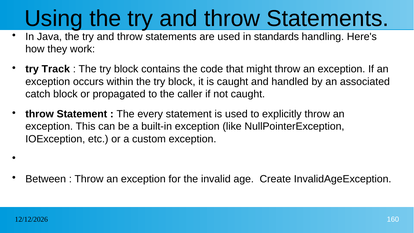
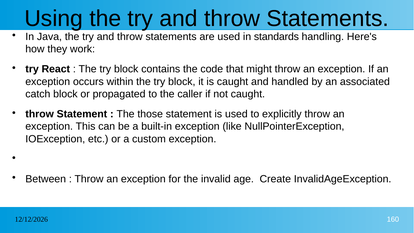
Track: Track -> React (56, 69)
every: every -> those (150, 114)
